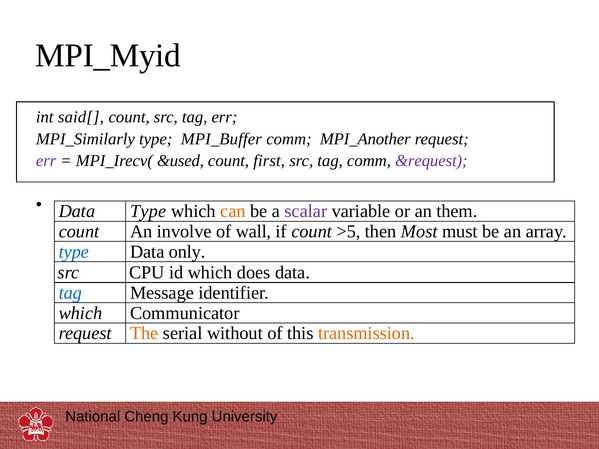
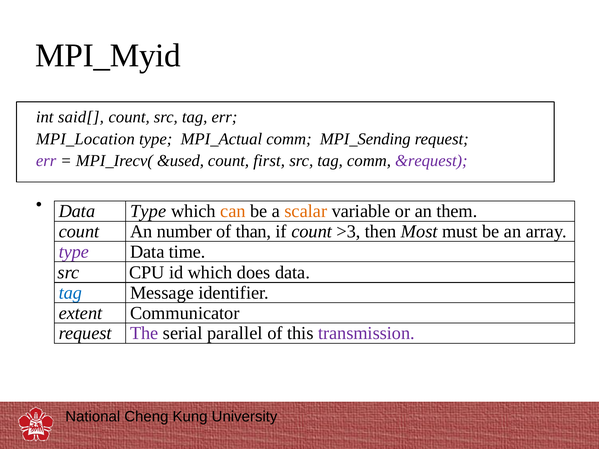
MPI_Similarly: MPI_Similarly -> MPI_Location (85, 139)
MPI_Buffer: MPI_Buffer -> MPI_Actual (221, 139)
MPI_Another: MPI_Another -> MPI_Sending (365, 139)
scalar colour: purple -> orange (306, 211)
involve: involve -> number (184, 232)
wall: wall -> than (253, 232)
>5: >5 -> >3 (348, 232)
type colour: blue -> purple (74, 252)
only: only -> time (187, 252)
which: which -> extent (80, 313)
The colour: orange -> purple (144, 333)
without: without -> parallel (235, 333)
transmission colour: orange -> purple (366, 333)
